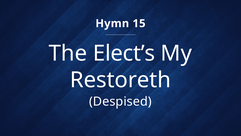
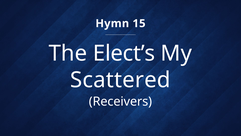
Restoreth: Restoreth -> Scattered (120, 80)
Despised: Despised -> Receivers (120, 101)
